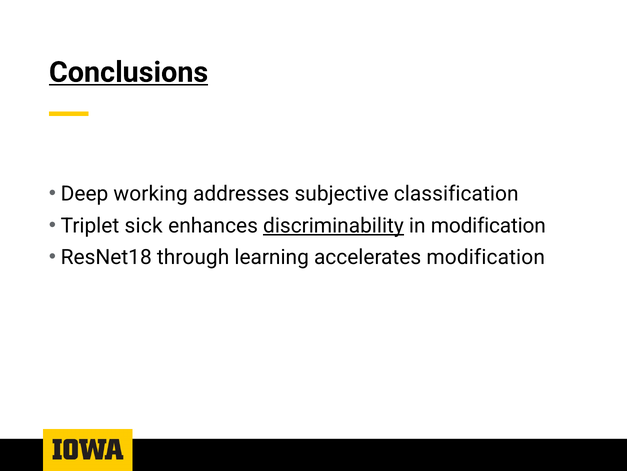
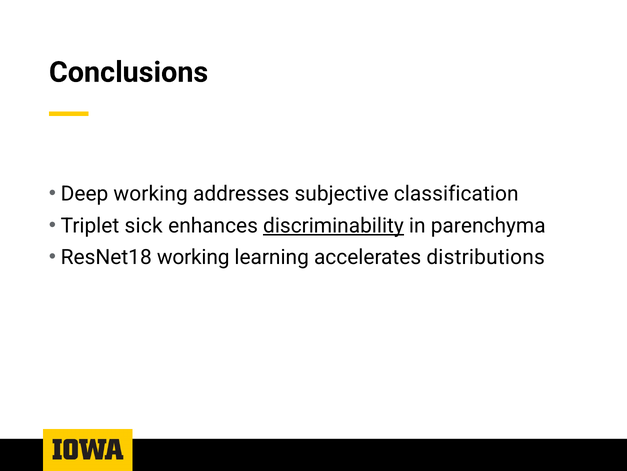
Conclusions underline: present -> none (129, 72)
in modification: modification -> parenchyma (488, 225)
ResNet18 through: through -> working (193, 257)
accelerates modification: modification -> distributions (486, 257)
